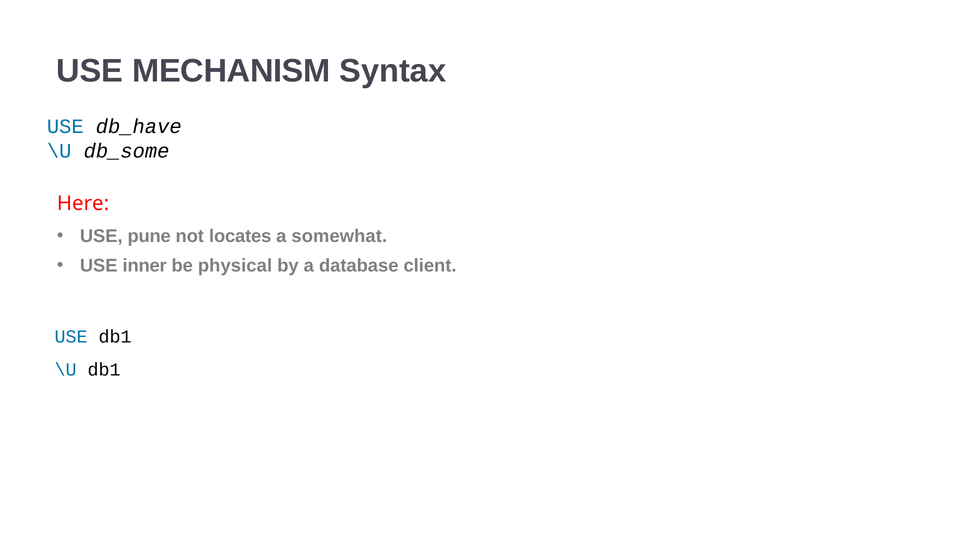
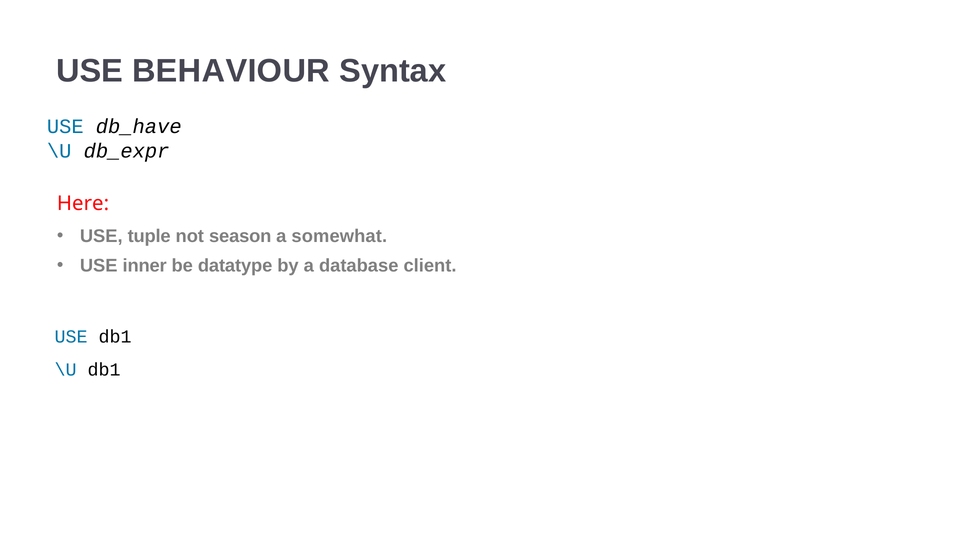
MECHANISM: MECHANISM -> BEHAVIOUR (231, 71)
db_some: db_some -> db_expr (127, 151)
pune: pune -> tuple (149, 236)
locates: locates -> season (240, 236)
physical: physical -> datatype (235, 266)
